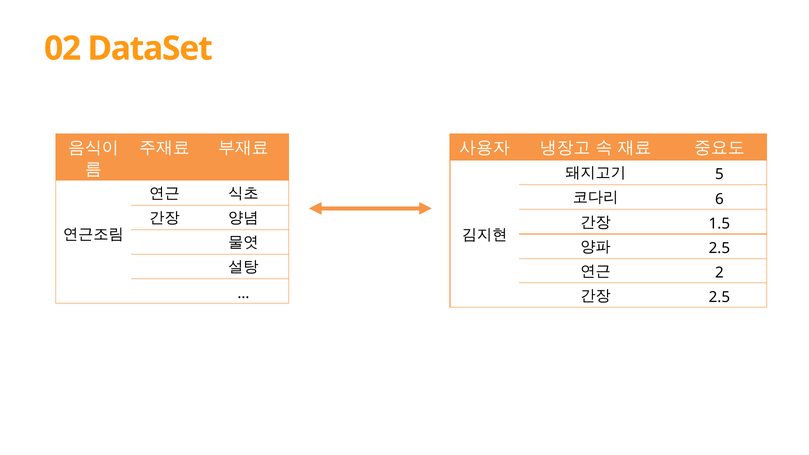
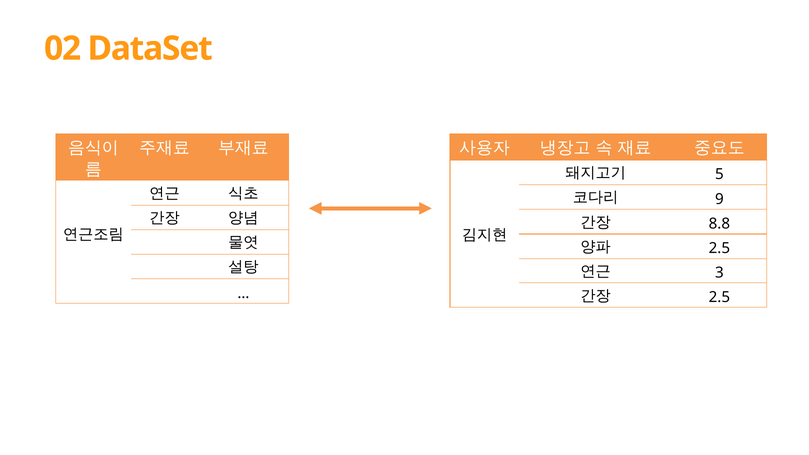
6: 6 -> 9 (719, 199)
1.5: 1.5 -> 8.8 (719, 224)
2: 2 -> 3 (719, 273)
